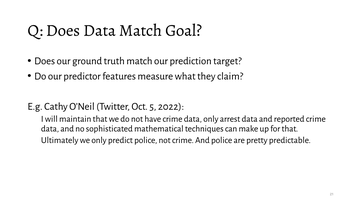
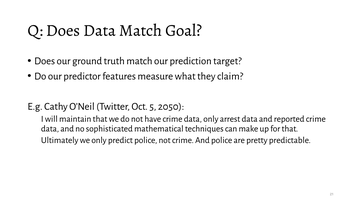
2022: 2022 -> 2050 (171, 106)
